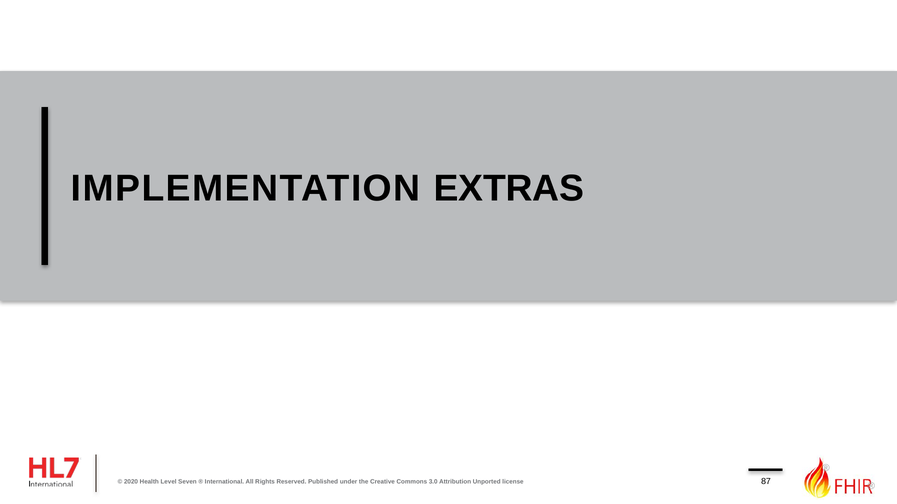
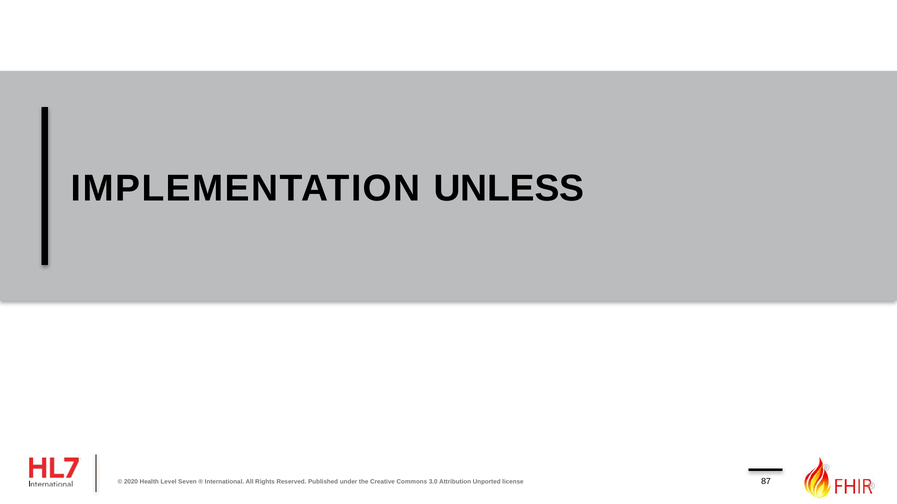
EXTRAS: EXTRAS -> UNLESS (509, 189)
